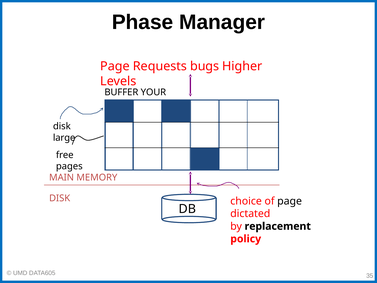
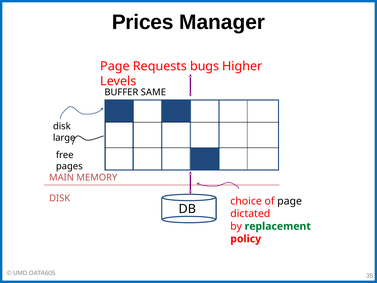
Phase: Phase -> Prices (143, 22)
YOUR: YOUR -> SAME (153, 92)
replacement colour: black -> green (278, 226)
